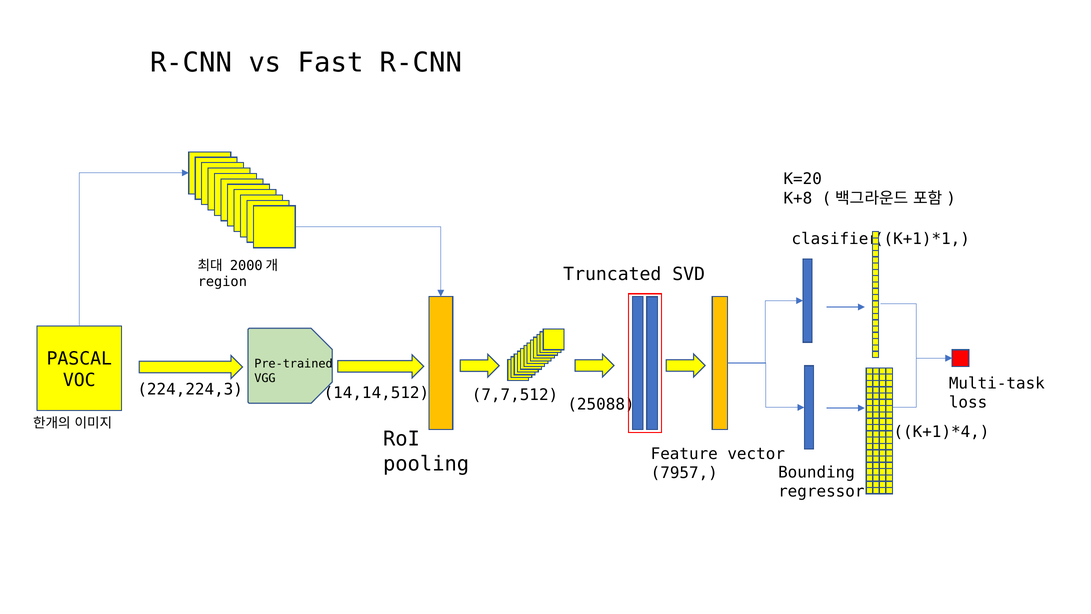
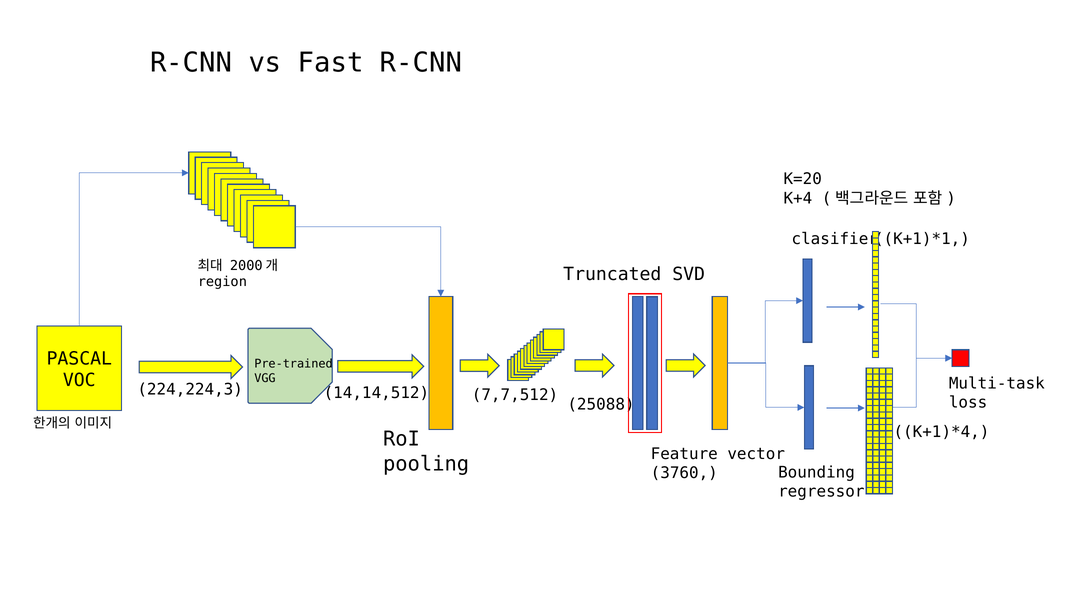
K+8: K+8 -> K+4 (798, 198)
7957: 7957 -> 3760 (684, 473)
